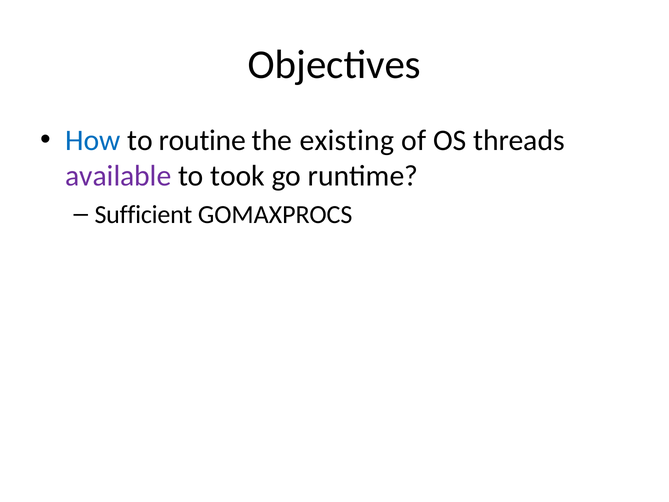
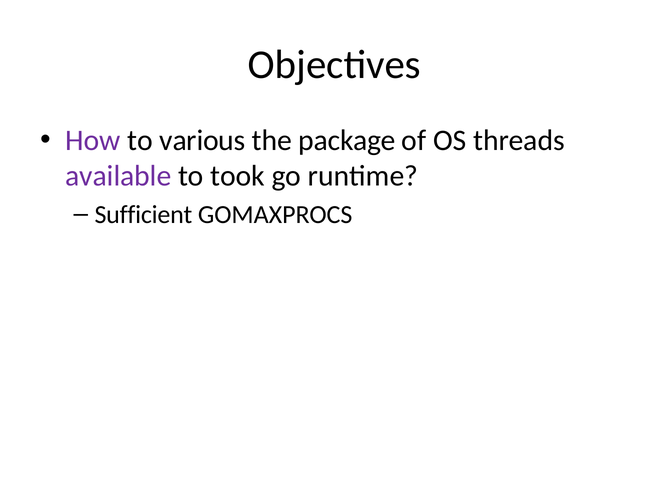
How colour: blue -> purple (93, 140)
routine: routine -> various (202, 140)
existing: existing -> package (347, 140)
